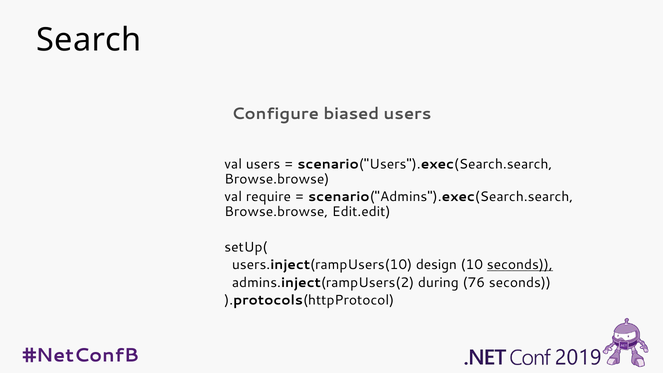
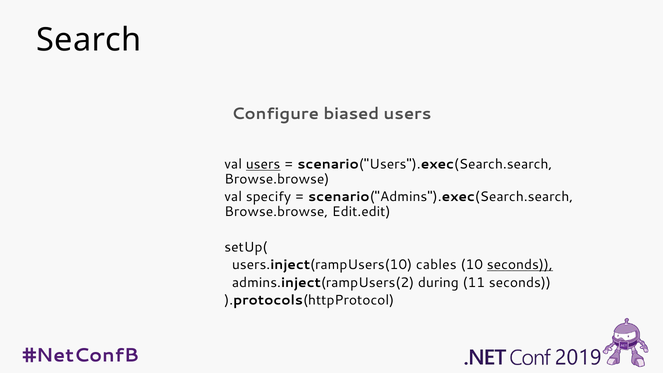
users underline: none -> present (263, 164)
require: require -> specify (268, 197)
design: design -> cables (436, 265)
76: 76 -> 11 (474, 283)
